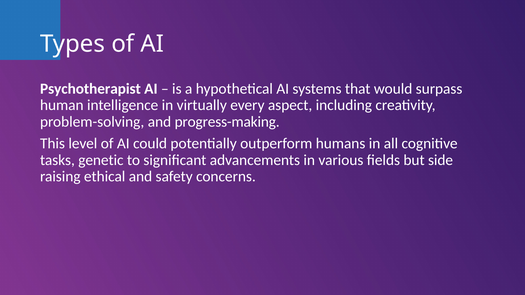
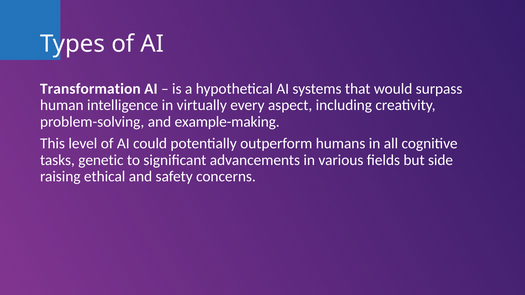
Psychotherapist: Psychotherapist -> Transformation (90, 89)
progress-making: progress-making -> example-making (227, 122)
